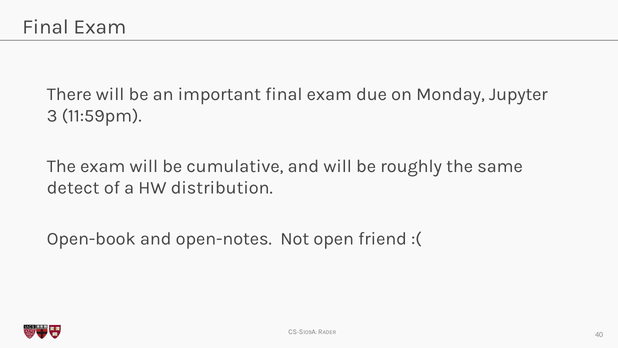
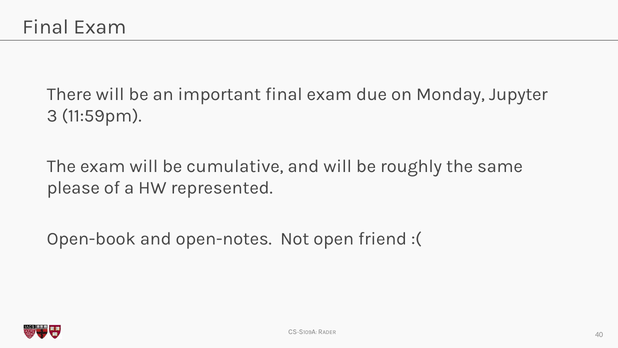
detect: detect -> please (73, 188)
distribution: distribution -> represented (222, 188)
